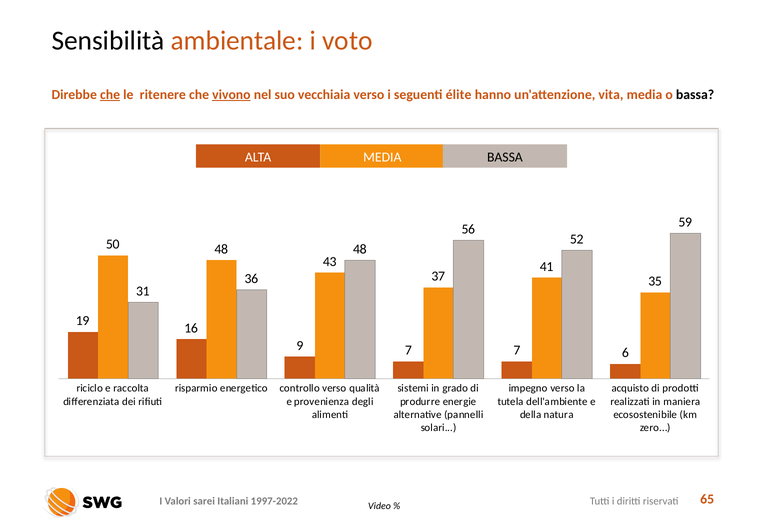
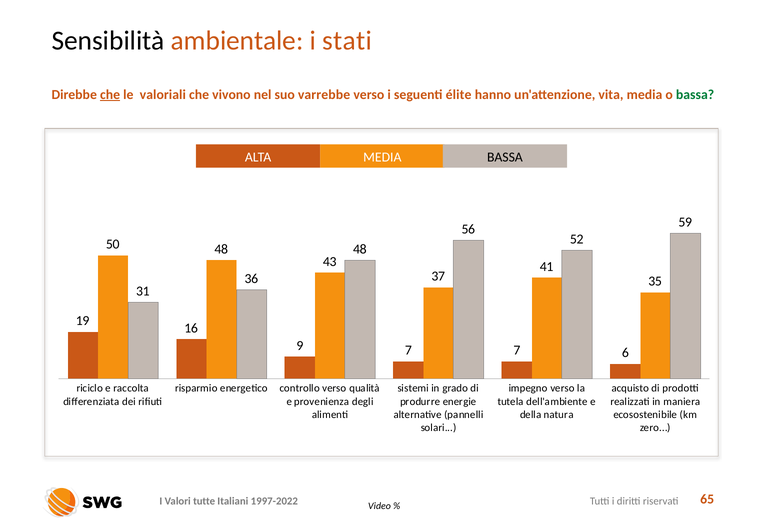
voto: voto -> stati (347, 41)
ritenere: ritenere -> valoriali (163, 95)
vivono underline: present -> none (231, 95)
vecchiaia: vecchiaia -> varrebbe (324, 95)
bassa colour: black -> green (695, 95)
sarei: sarei -> tutte (204, 501)
